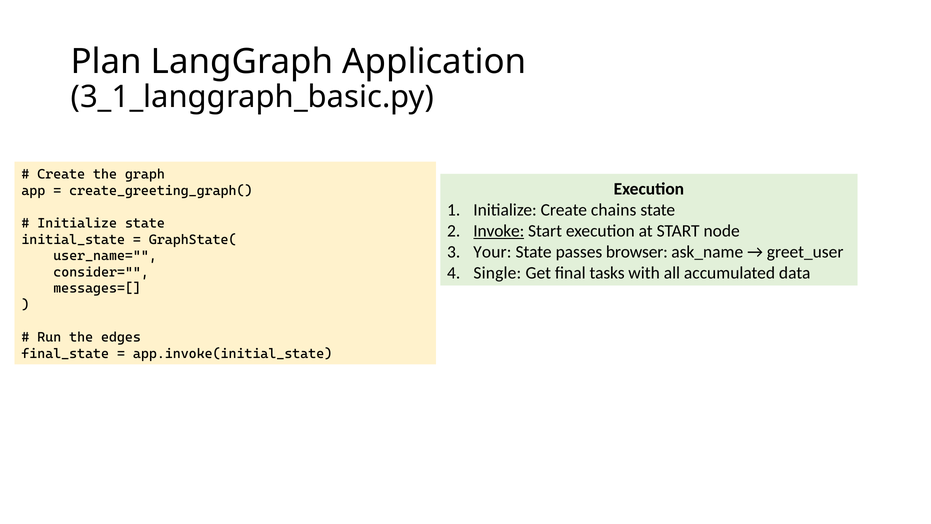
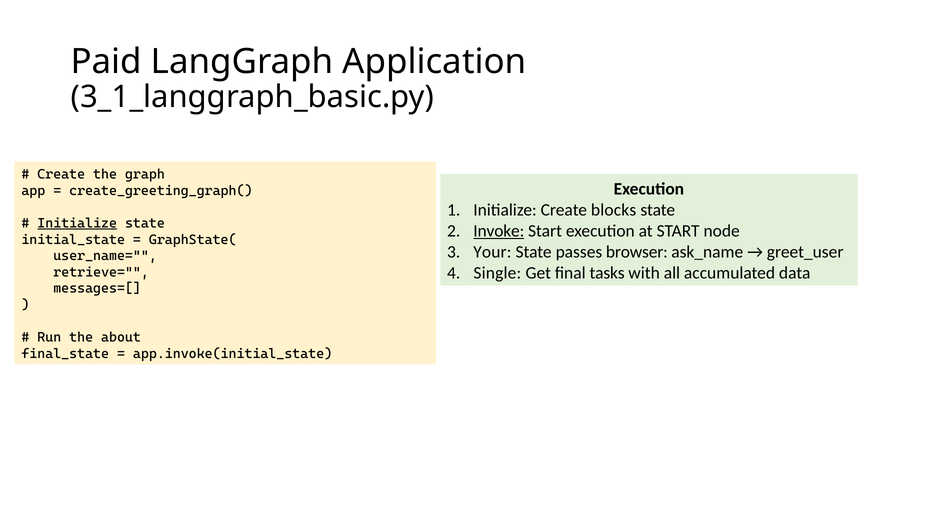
Plan: Plan -> Paid (106, 61)
chains: chains -> blocks (614, 210)
Initialize underline: none -> present (77, 223)
consider=: consider= -> retrieve= (101, 272)
edges: edges -> about (121, 337)
